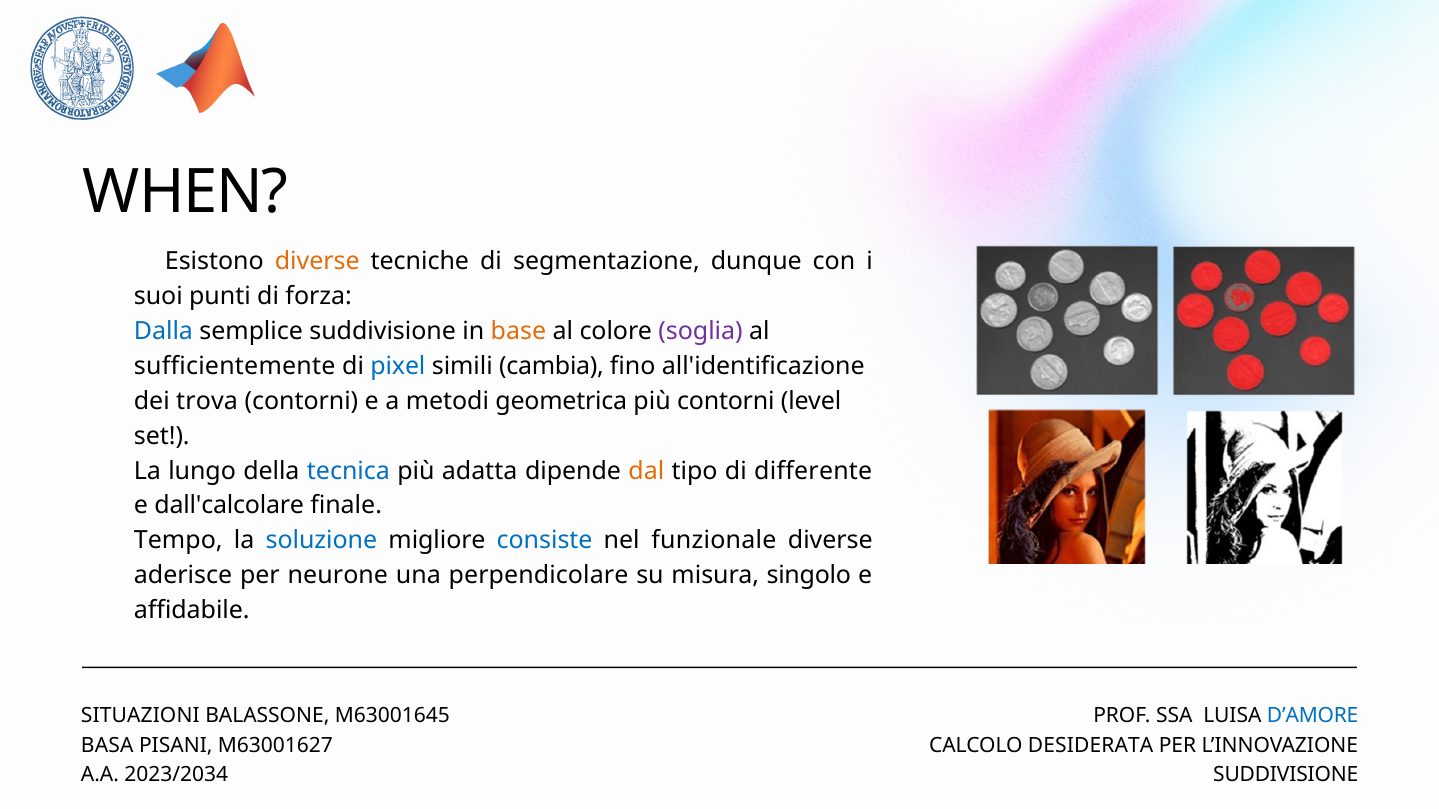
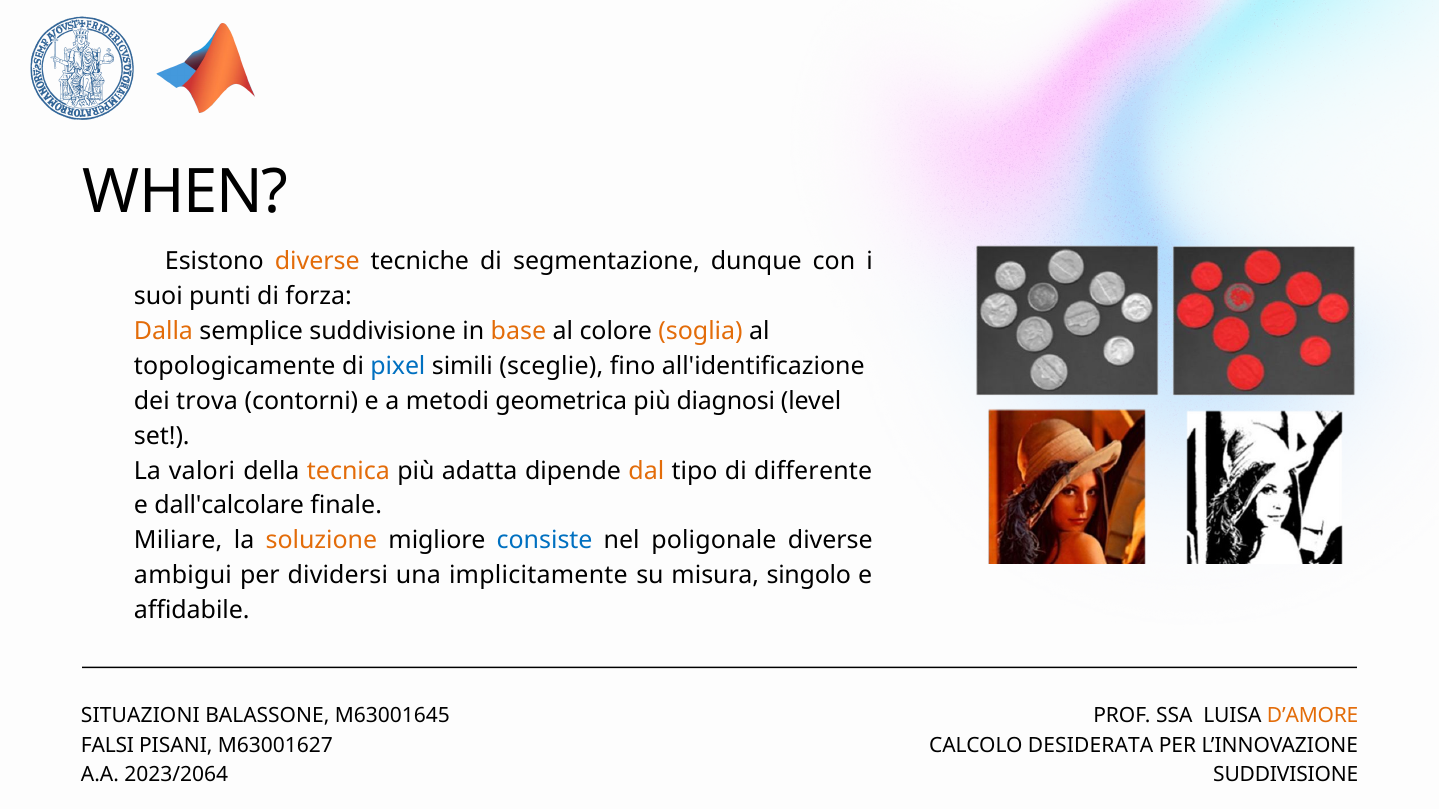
Dalla colour: blue -> orange (163, 331)
soglia colour: purple -> orange (701, 331)
sufficientemente: sufficientemente -> topologicamente (235, 366)
cambia: cambia -> sceglie (551, 366)
più contorni: contorni -> diagnosi (726, 401)
lungo: lungo -> valori (202, 471)
tecnica colour: blue -> orange (348, 471)
Tempo: Tempo -> Miliare (178, 541)
soluzione colour: blue -> orange (321, 541)
funzionale: funzionale -> poligonale (714, 541)
aderisce: aderisce -> ambigui (183, 576)
neurone: neurone -> dividersi (338, 576)
perpendicolare: perpendicolare -> implicitamente (538, 576)
D’AMORE colour: blue -> orange (1313, 716)
BASA: BASA -> FALSI (107, 745)
2023/2034: 2023/2034 -> 2023/2064 (176, 775)
